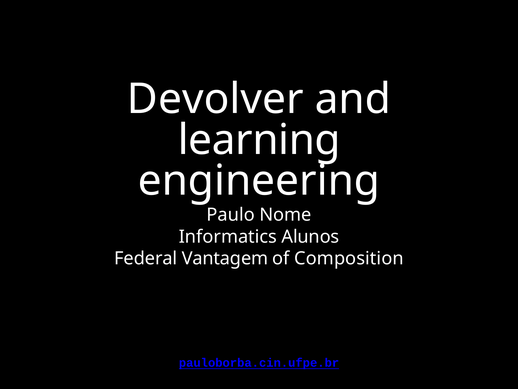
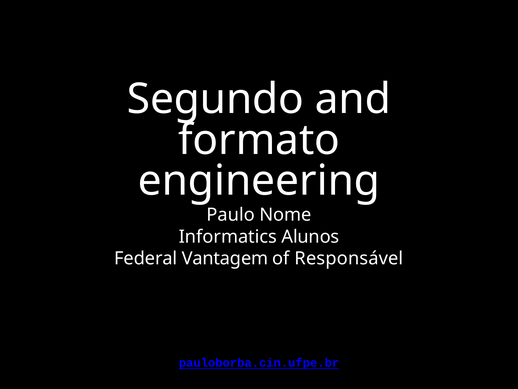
Devolver: Devolver -> Segundo (215, 99)
learning: learning -> formato (259, 140)
Composition: Composition -> Responsável (349, 258)
